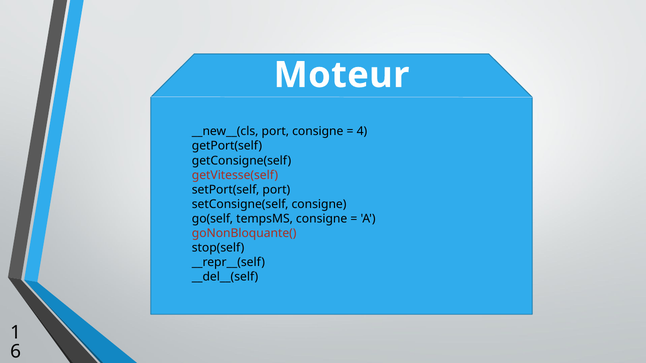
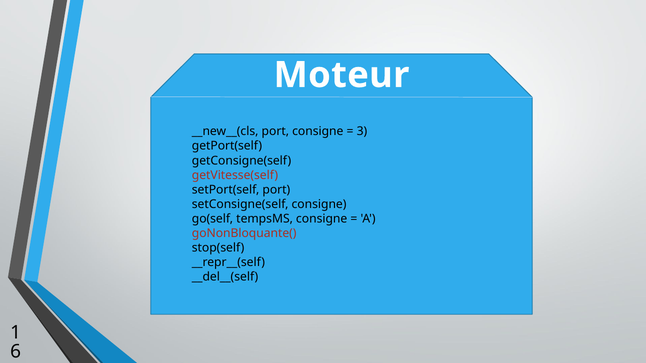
4: 4 -> 3 (362, 132)
